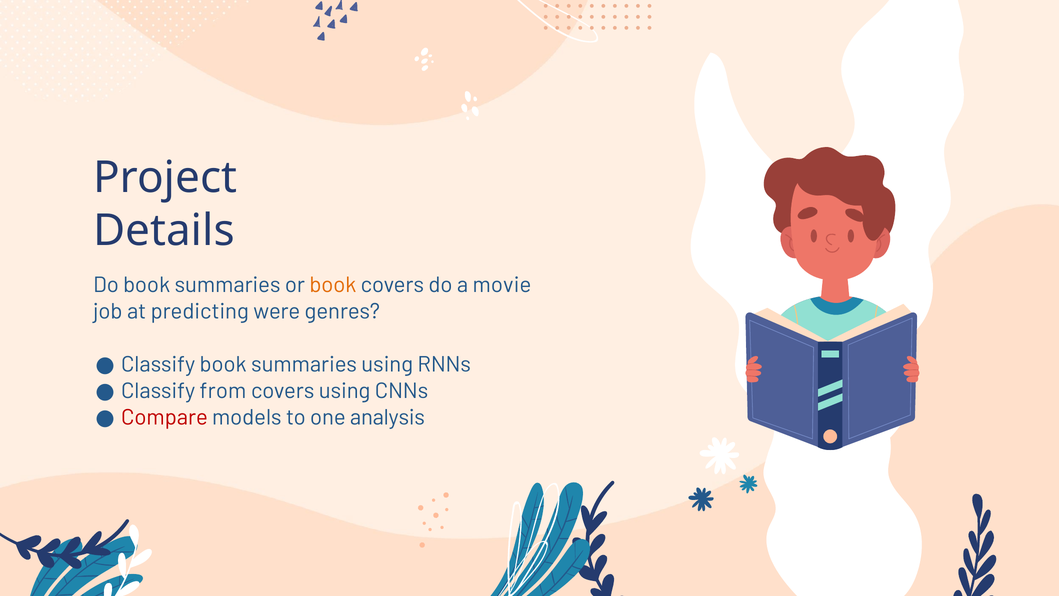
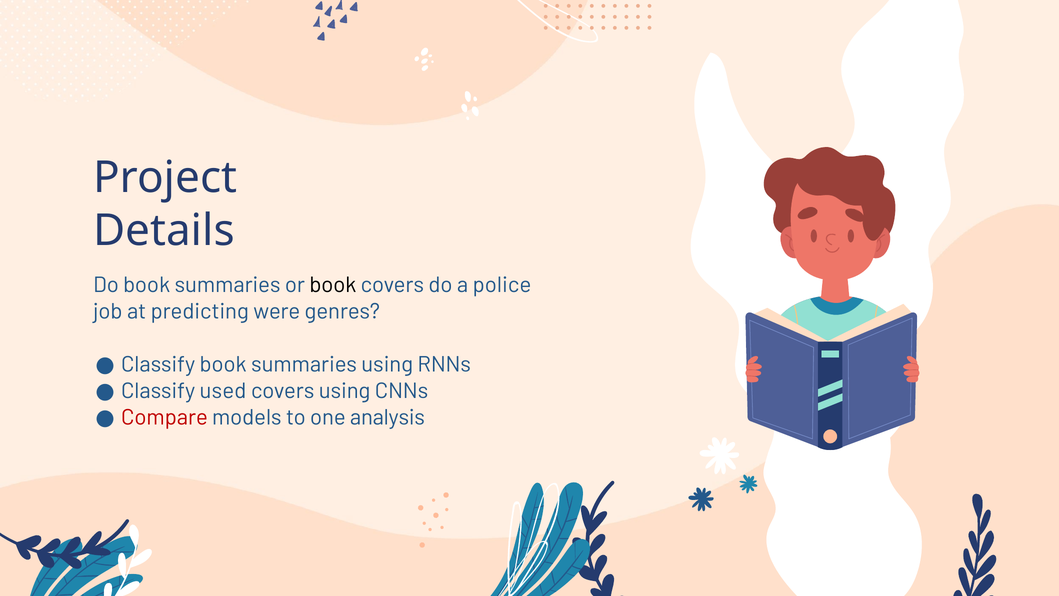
book colour: orange -> black (333, 285)
movie: movie -> police (502, 285)
from: from -> used (223, 391)
